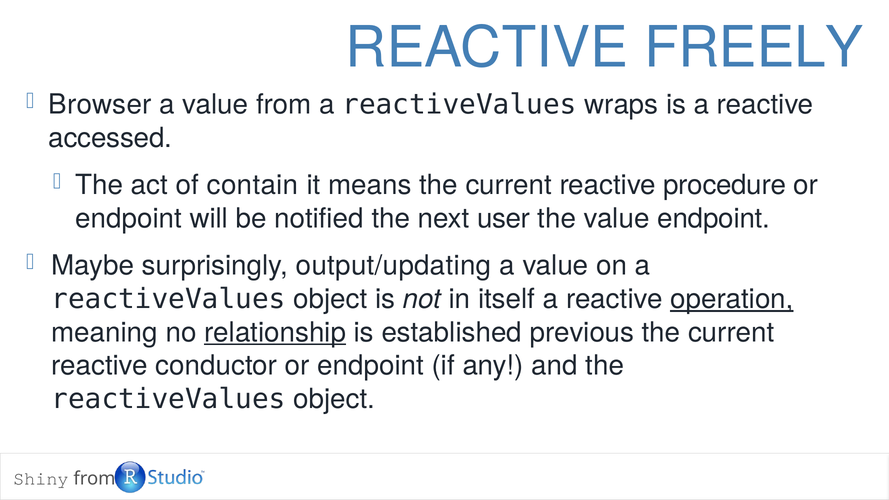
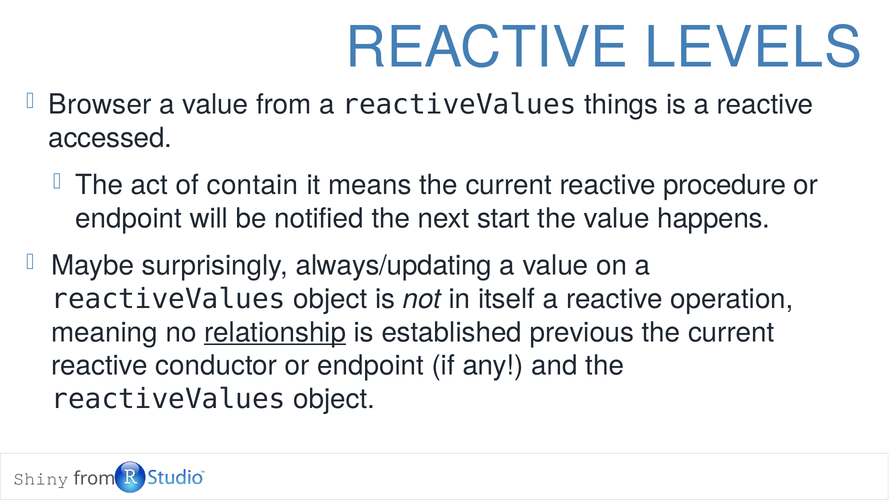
FREELY: FREELY -> LEVELS (753, 48)
wraps: wraps -> things (621, 105)
user: user -> start (504, 219)
value endpoint: endpoint -> happens (714, 219)
output/updating: output/updating -> always/updating (394, 266)
operation underline: present -> none (732, 299)
